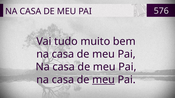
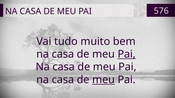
Pai underline: none -> present (127, 54)
